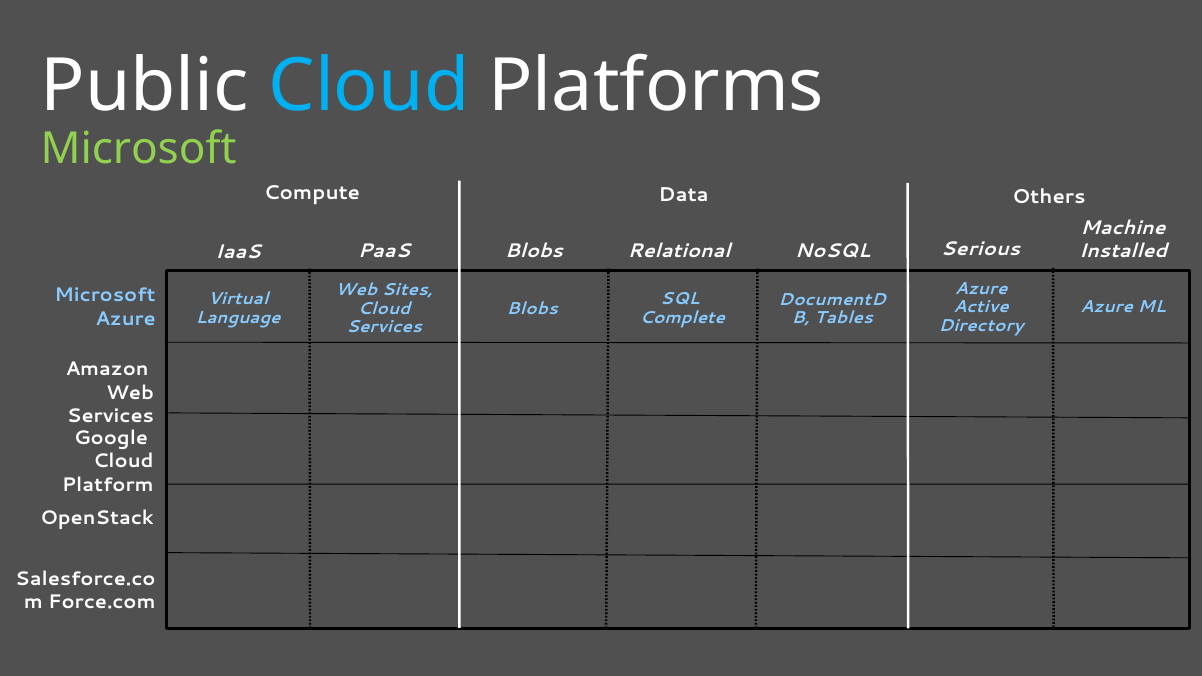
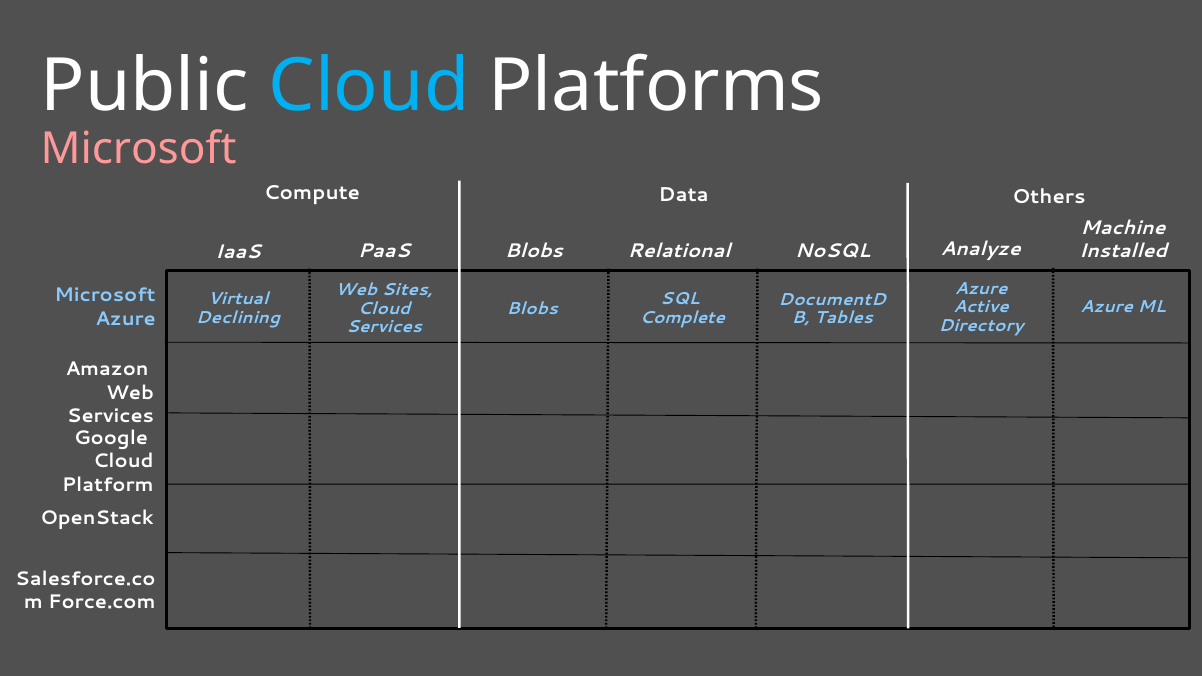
Microsoft colour: light green -> pink (139, 149)
Serious: Serious -> Analyze (981, 249)
Language: Language -> Declining (238, 318)
